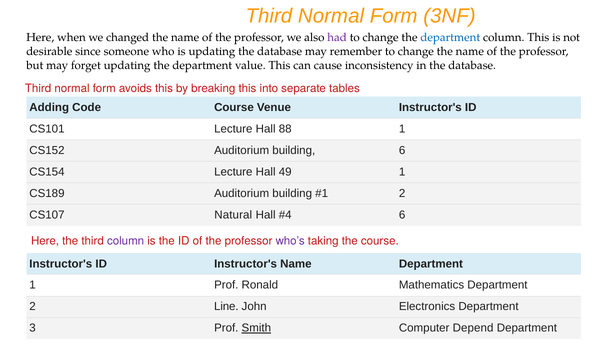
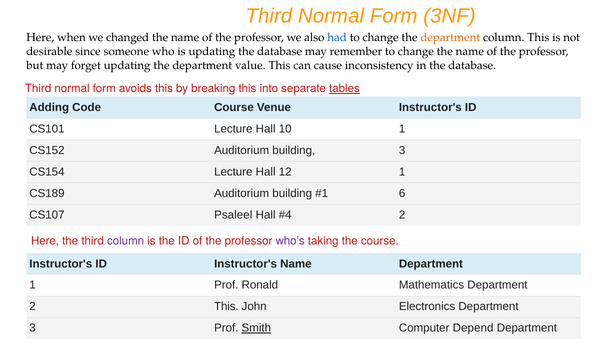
had colour: purple -> blue (337, 38)
department colour: blue -> orange (450, 38)
tables underline: none -> present (344, 88)
88: 88 -> 10 (285, 129)
building 6: 6 -> 3 (402, 150)
49: 49 -> 12 (285, 172)
2: 2 -> 6 (402, 193)
Natural: Natural -> Psaleel (233, 215)
6: 6 -> 2 (402, 215)
2 Line: Line -> This (226, 306)
